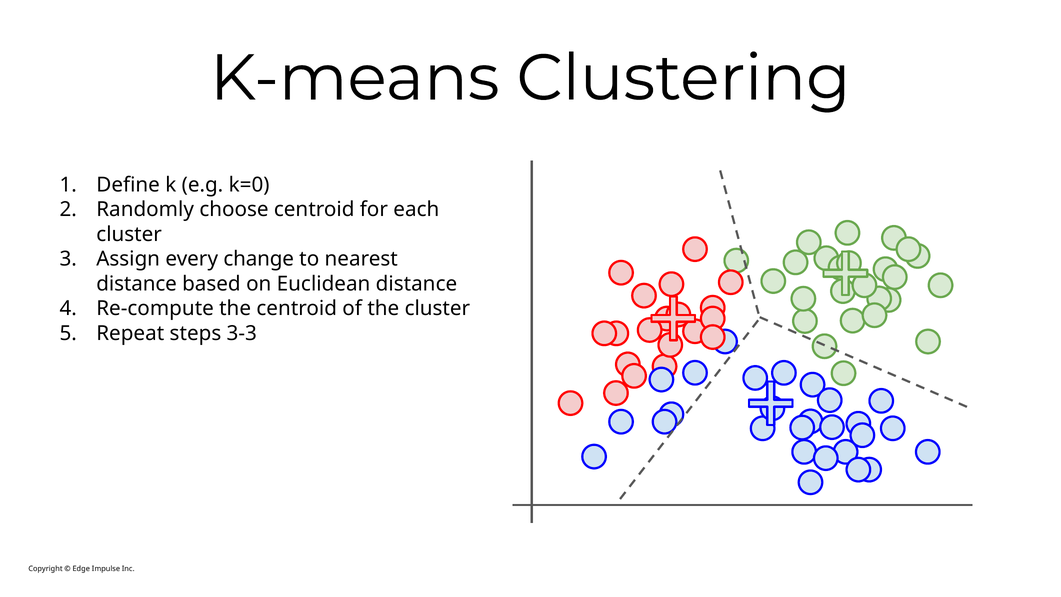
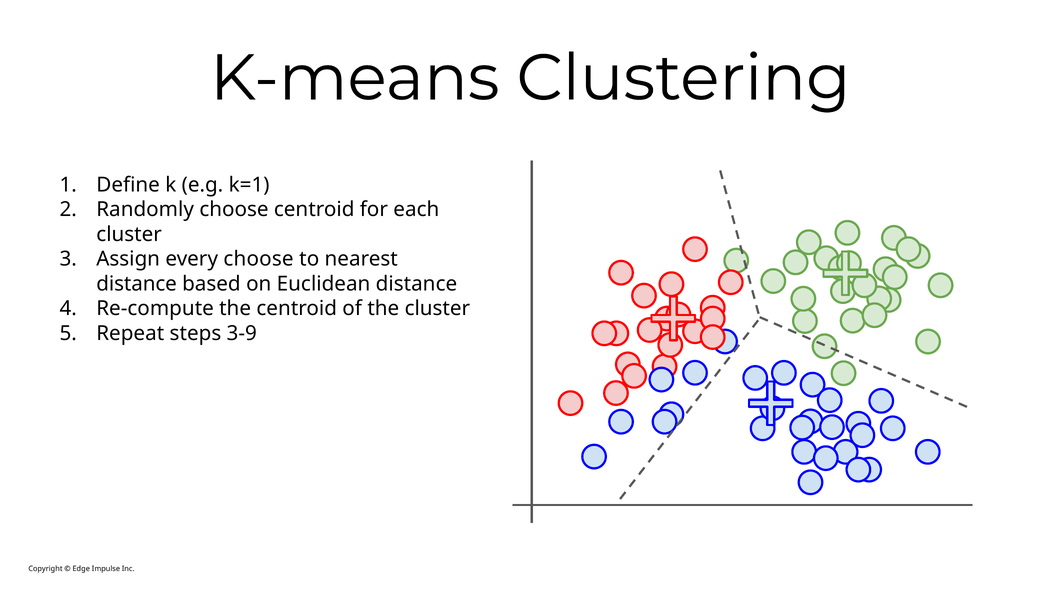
k=0: k=0 -> k=1 (249, 185)
every change: change -> choose (259, 259)
3-3: 3-3 -> 3-9 (242, 333)
